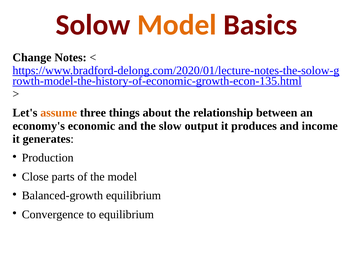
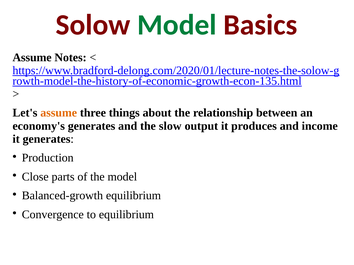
Model colour: orange -> green (177, 25)
Change: Change -> Assume (32, 58)
economy's economic: economic -> generates (92, 126)
